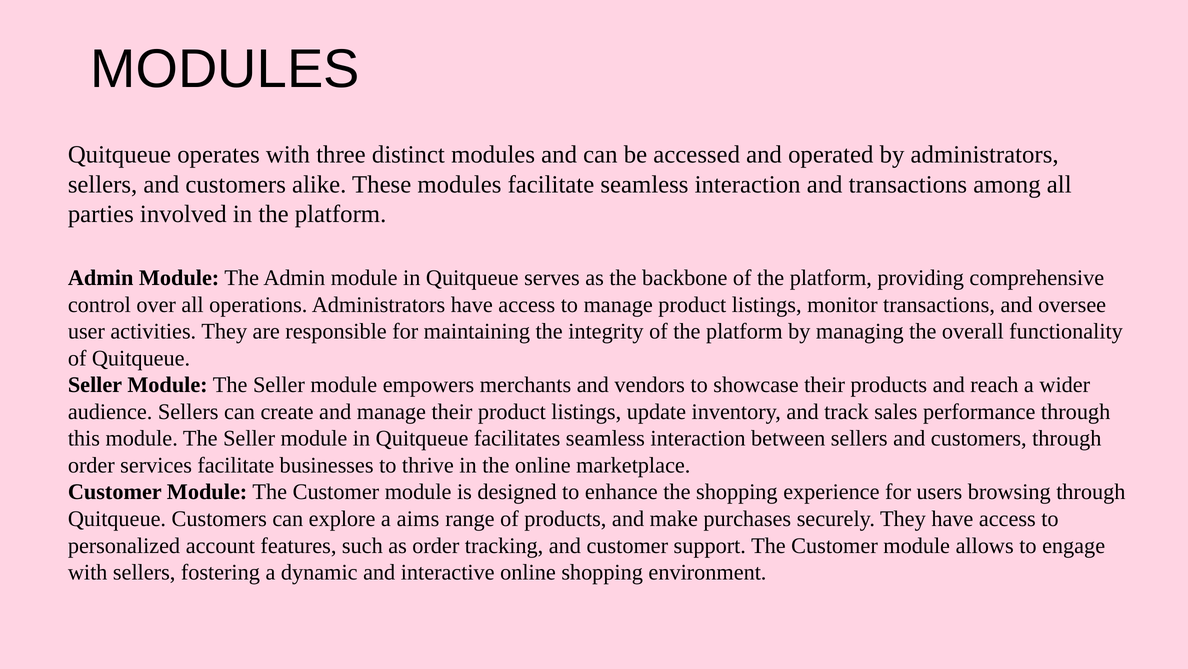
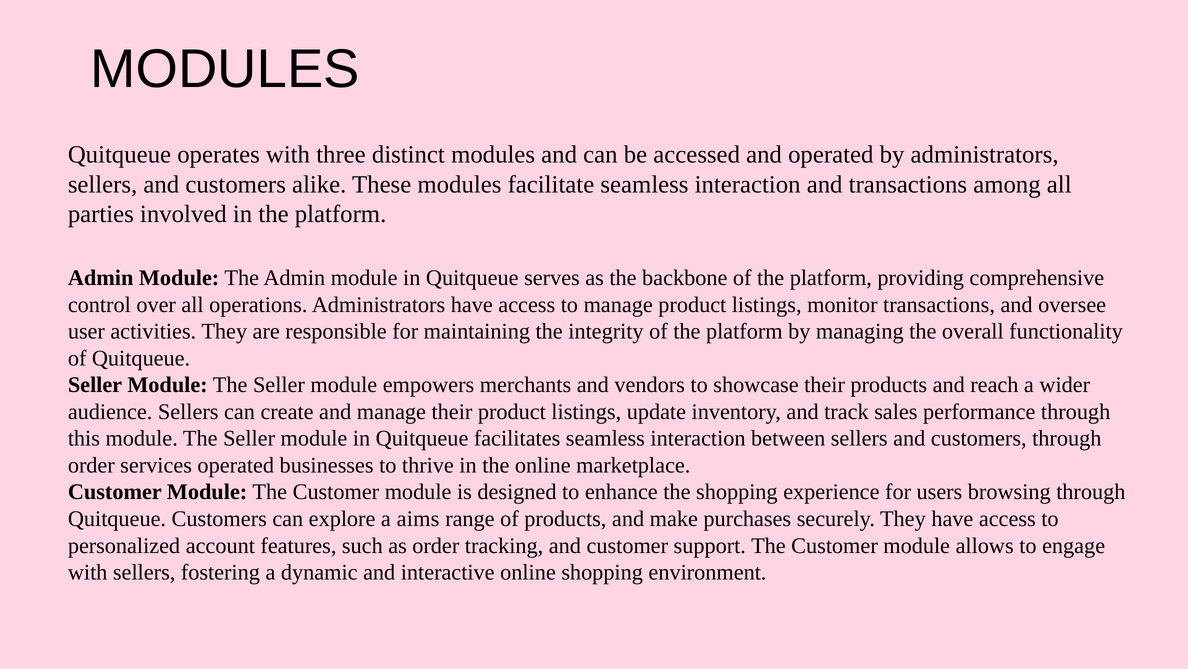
services facilitate: facilitate -> operated (236, 465)
